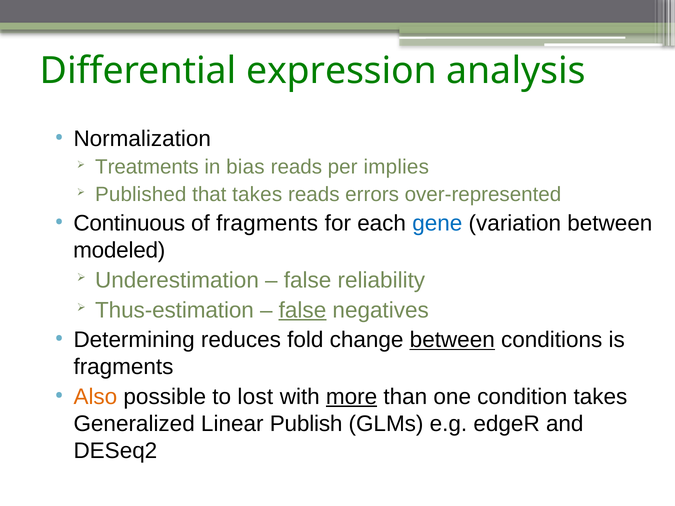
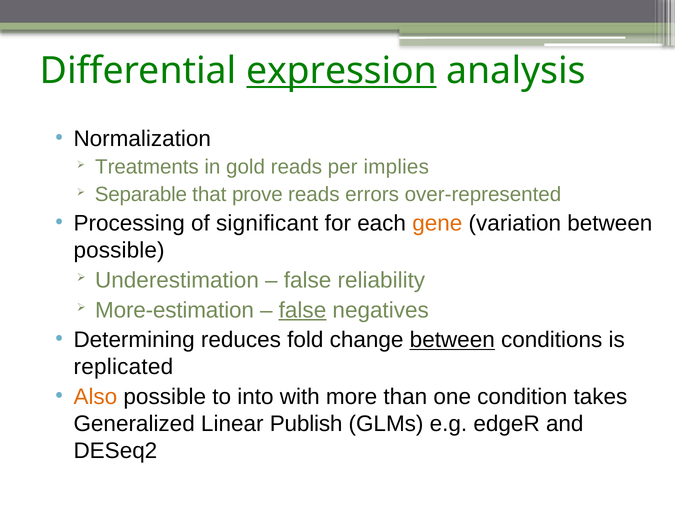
expression underline: none -> present (342, 71)
bias: bias -> gold (246, 167)
Published: Published -> Separable (141, 195)
that takes: takes -> prove (257, 195)
Continuous: Continuous -> Processing (129, 224)
of fragments: fragments -> significant (267, 224)
gene colour: blue -> orange (437, 224)
modeled: modeled -> possible (119, 251)
Thus-estimation: Thus-estimation -> More-estimation (175, 310)
fragments: fragments -> replicated (123, 367)
lost: lost -> into (255, 397)
more underline: present -> none (352, 397)
